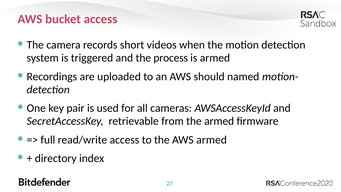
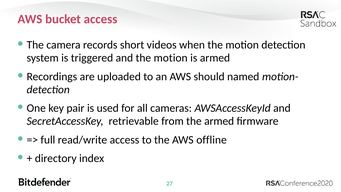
and the process: process -> motion (171, 58)
AWS armed: armed -> offline (212, 140)
